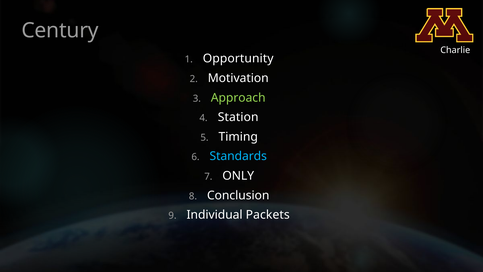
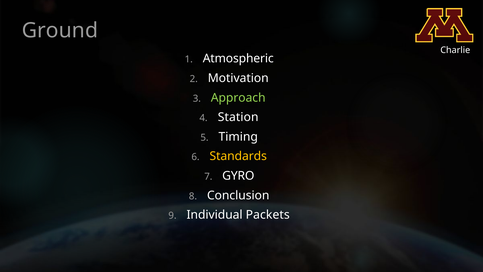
Century: Century -> Ground (60, 30)
Opportunity: Opportunity -> Atmospheric (238, 59)
Standards colour: light blue -> yellow (238, 156)
ONLY: ONLY -> GYRO (238, 176)
